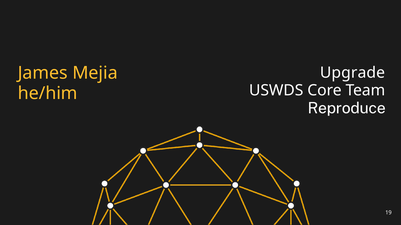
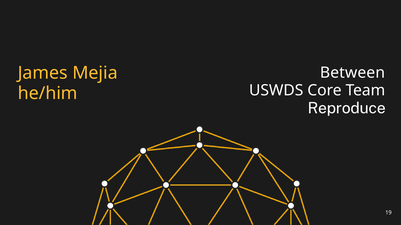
Upgrade: Upgrade -> Between (352, 73)
